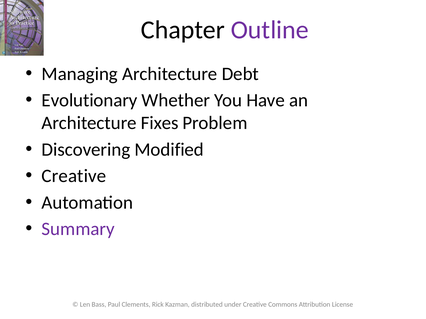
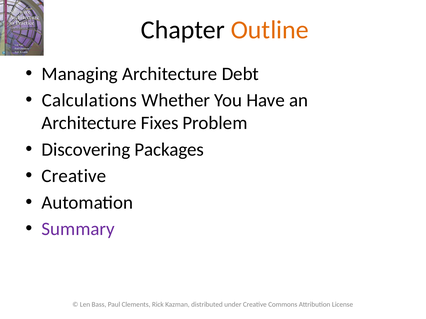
Outline colour: purple -> orange (270, 30)
Evolutionary: Evolutionary -> Calculations (89, 100)
Modified: Modified -> Packages (169, 150)
